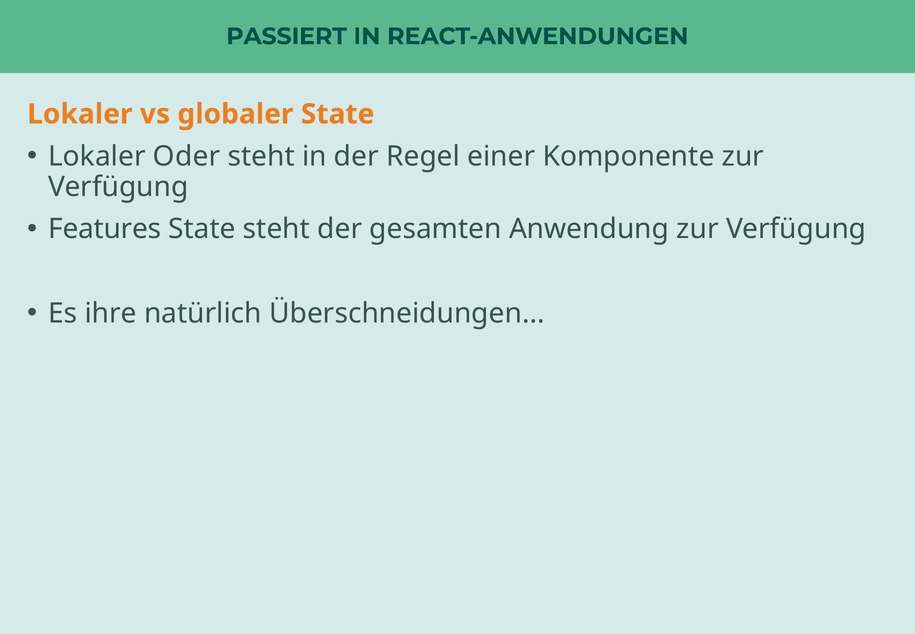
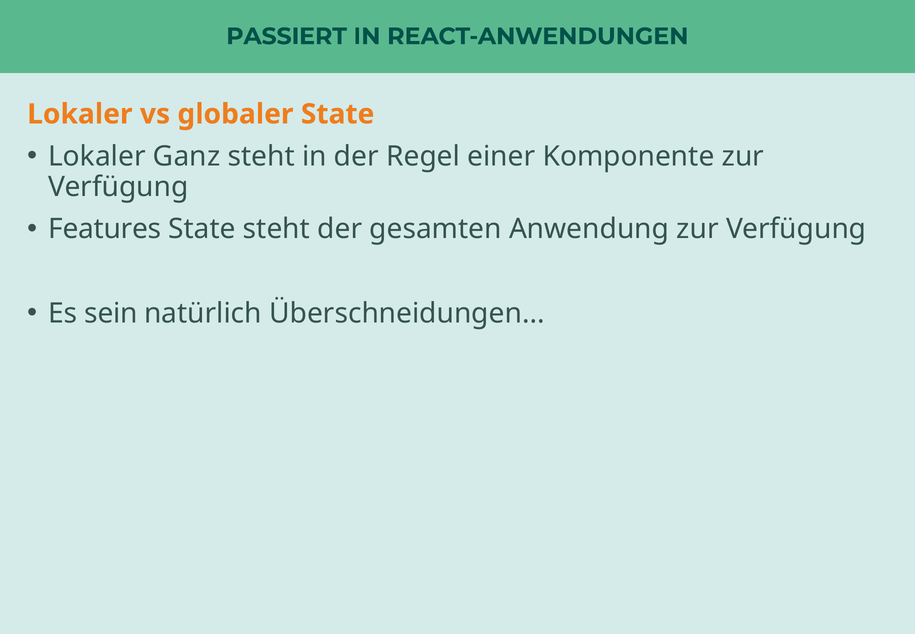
Oder: Oder -> Ganz (187, 156)
ihre: ihre -> sein (111, 313)
